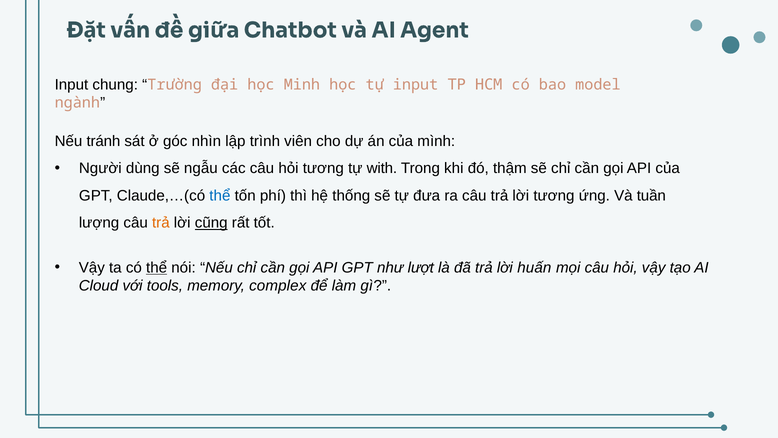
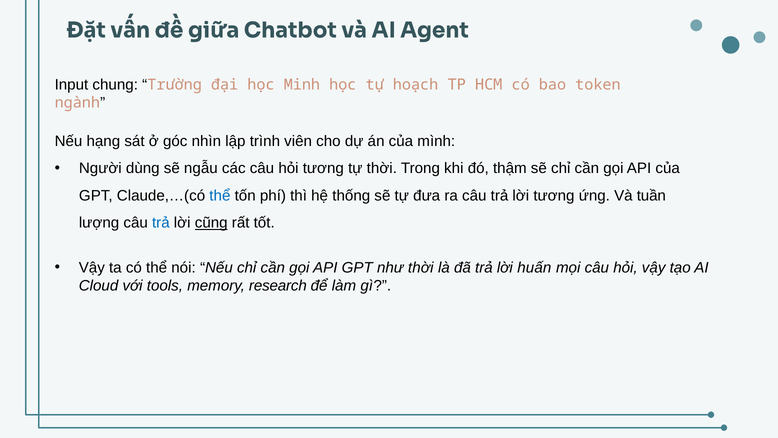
tự input: input -> hoạch (416, 85)
model: model -> token (598, 85)
tránh: tránh -> hạng (103, 141)
tự with: with -> thời (382, 168)
trả colour: orange -> blue (161, 223)
thể underline: present -> none (157, 267)
như lượt: lượt -> thời (421, 267)
complex: complex -> research (278, 286)
